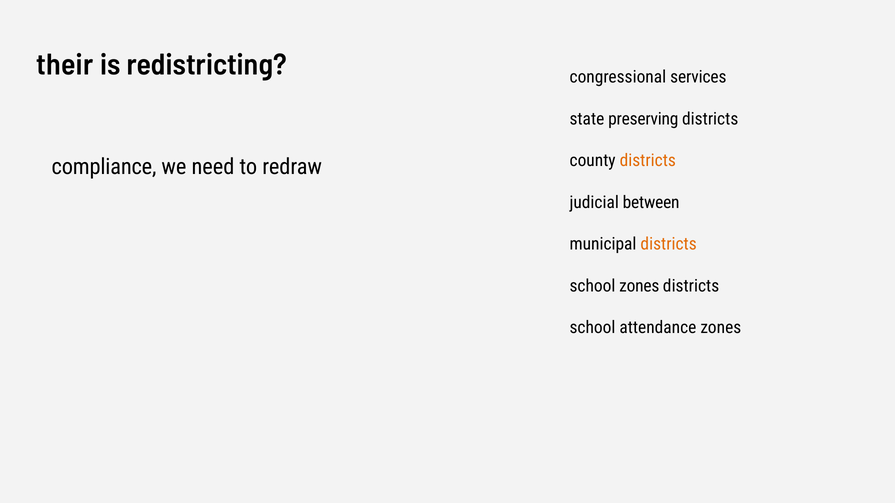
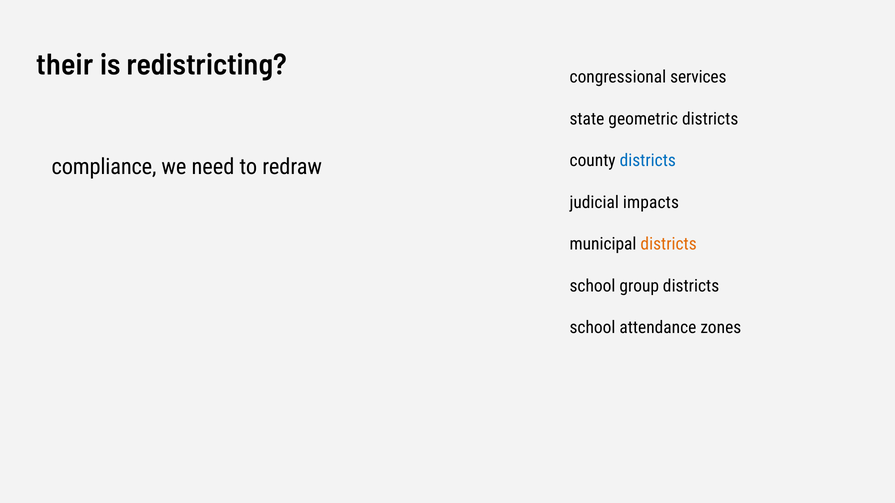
preserving: preserving -> geometric (643, 119)
districts colour: orange -> blue (648, 161)
between: between -> impacts (651, 203)
school zones: zones -> group (639, 286)
